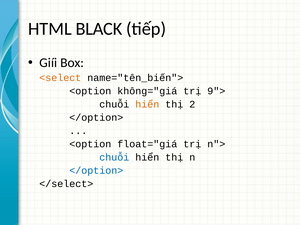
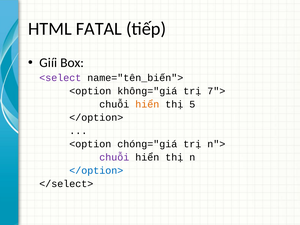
BLACK: BLACK -> FATAL (99, 29)
<select colour: orange -> purple (60, 78)
9">: 9"> -> 7"> (216, 91)
2: 2 -> 5 (192, 104)
float="giá: float="giá -> chóng="giá (147, 144)
chuỗi colour: blue -> purple (114, 157)
